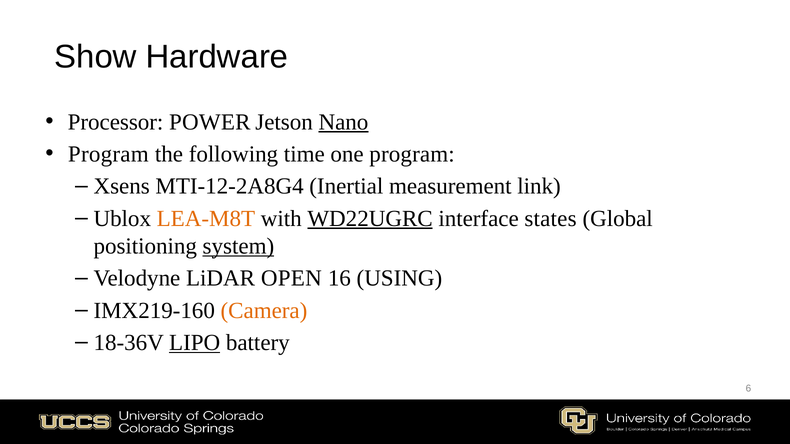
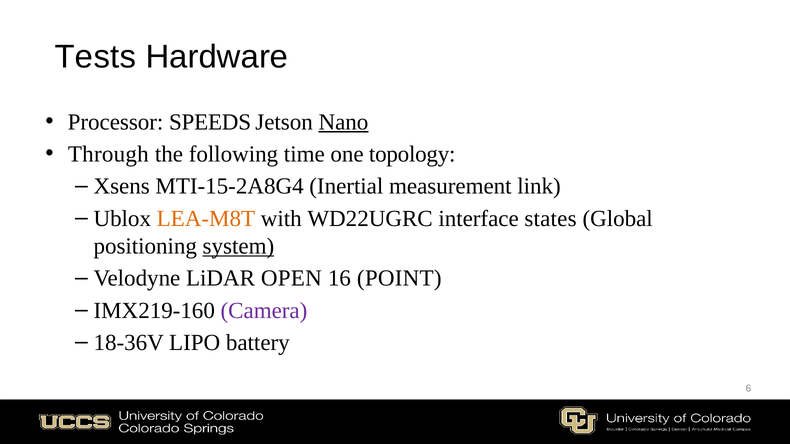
Show: Show -> Tests (95, 57)
POWER: POWER -> SPEEDS (210, 122)
Program: Program -> Through (108, 154)
one program: program -> topology (412, 154)
MTI-12-2A8G4: MTI-12-2A8G4 -> MTI-15-2A8G4 (230, 186)
WD22UGRC underline: present -> none (370, 219)
USING: USING -> POINT (399, 278)
Camera colour: orange -> purple (264, 311)
LIPO underline: present -> none (195, 343)
